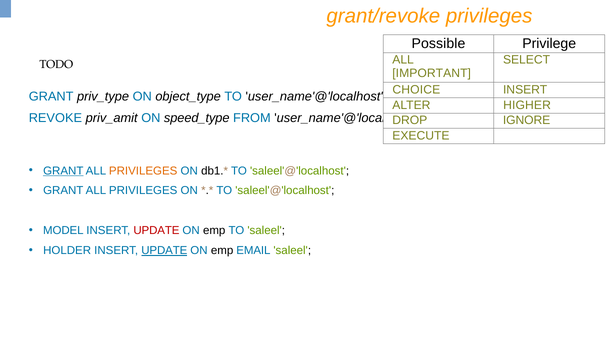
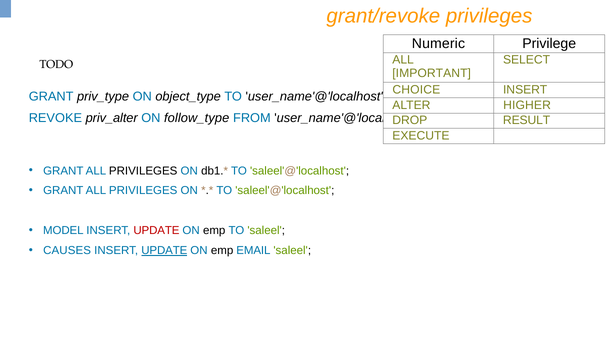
Possible: Possible -> Numeric (438, 43)
priv_amit: priv_amit -> priv_alter (112, 118)
speed_type: speed_type -> follow_type (197, 118)
IGNORE: IGNORE -> RESULT (527, 120)
GRANT underline: present -> none (63, 171)
PRIVILEGES colour: orange -> black (143, 171)
HOLDER: HOLDER -> CAUSES (67, 251)
